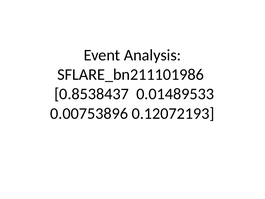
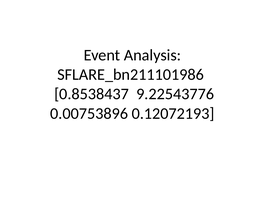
0.01489533: 0.01489533 -> 9.22543776 (175, 94)
